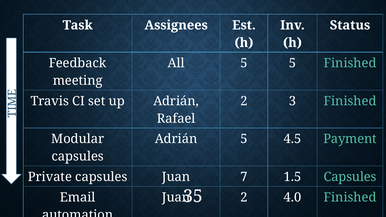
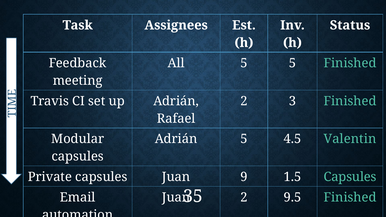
Payment: Payment -> Valentin (350, 139)
7: 7 -> 9 (244, 177)
4.0: 4.0 -> 9.5 (292, 197)
